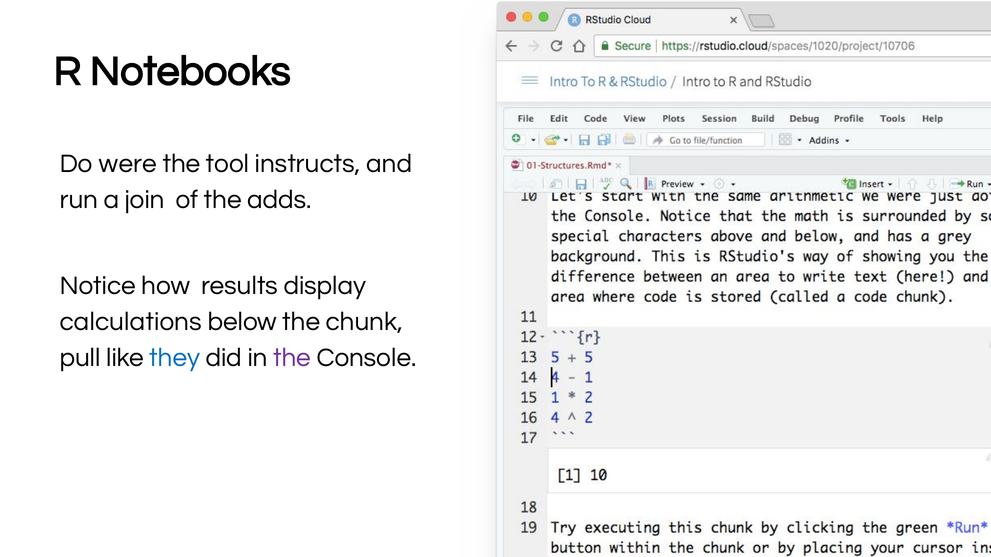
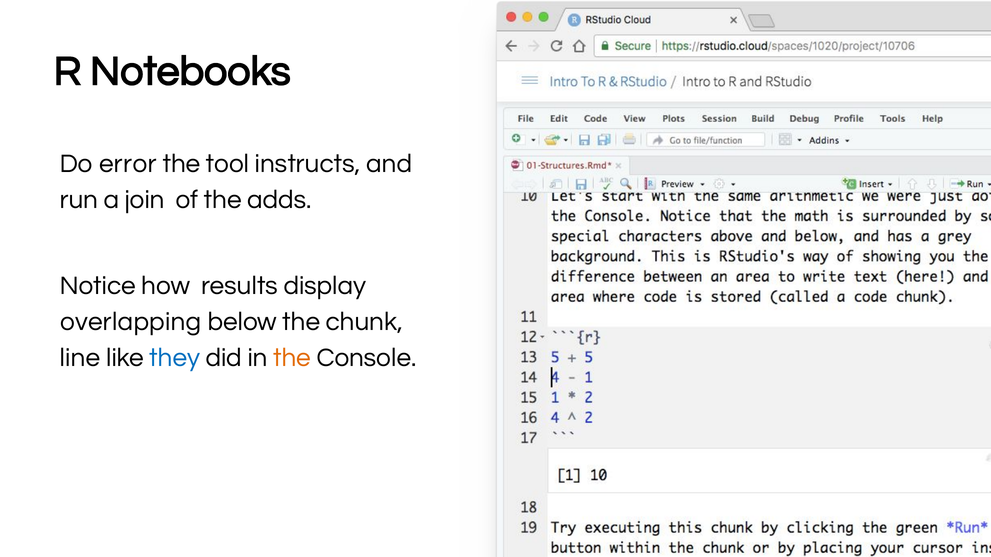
were: were -> error (128, 164)
calculations: calculations -> overlapping (131, 322)
pull: pull -> line (80, 358)
the colour: purple -> orange (292, 358)
